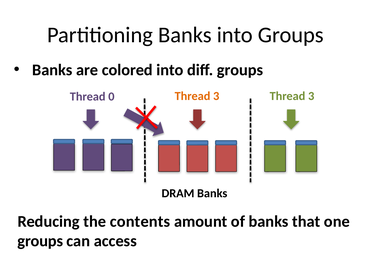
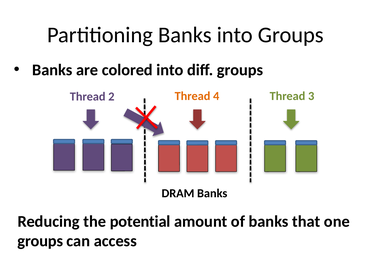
0: 0 -> 2 (111, 97)
3: 3 -> 4 (216, 96)
contents: contents -> potential (140, 221)
